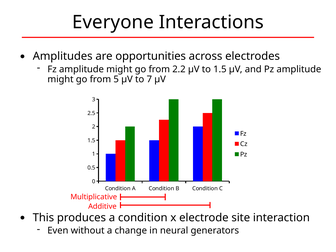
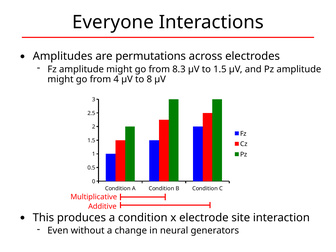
opportunities: opportunities -> permutations (151, 56)
2.2: 2.2 -> 8.3 (179, 69)
5: 5 -> 4 (116, 79)
7: 7 -> 8 (149, 79)
